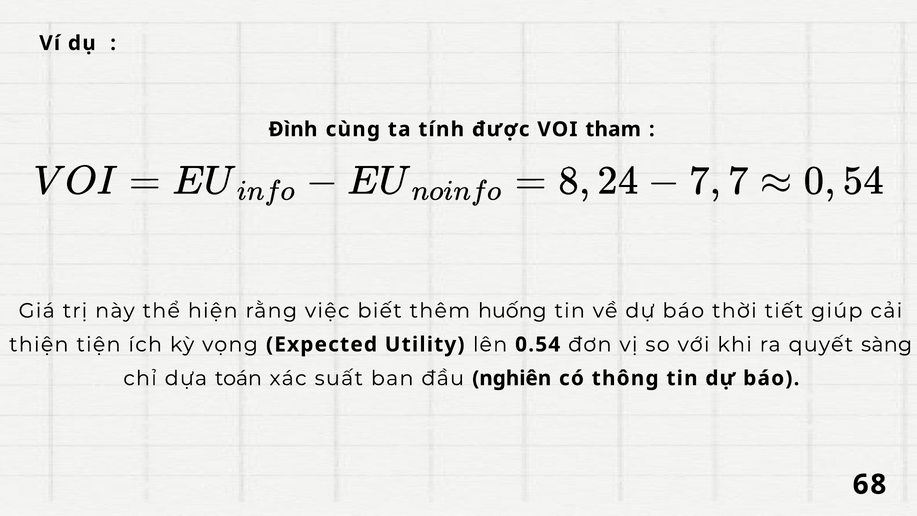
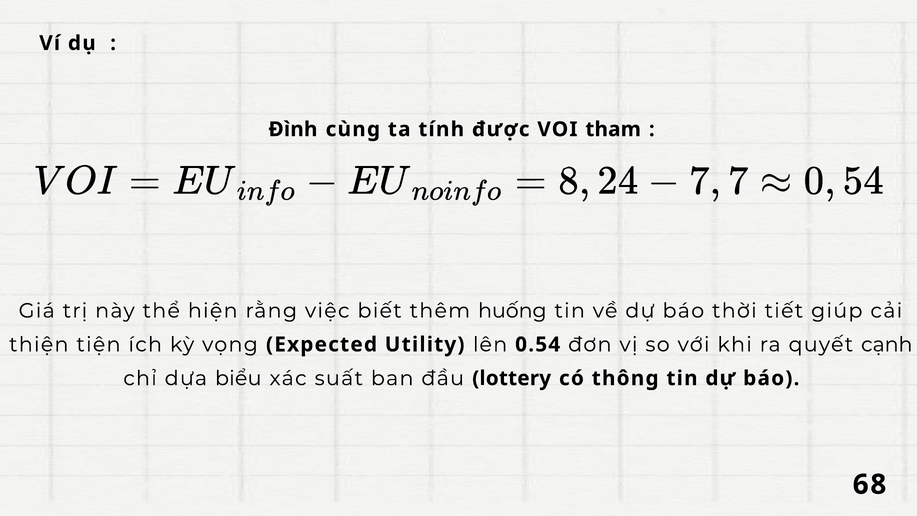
sàng: sàng -> cạnh (887, 344)
toán: toán -> biểu (238, 378)
nghiên: nghiên -> lottery (512, 378)
